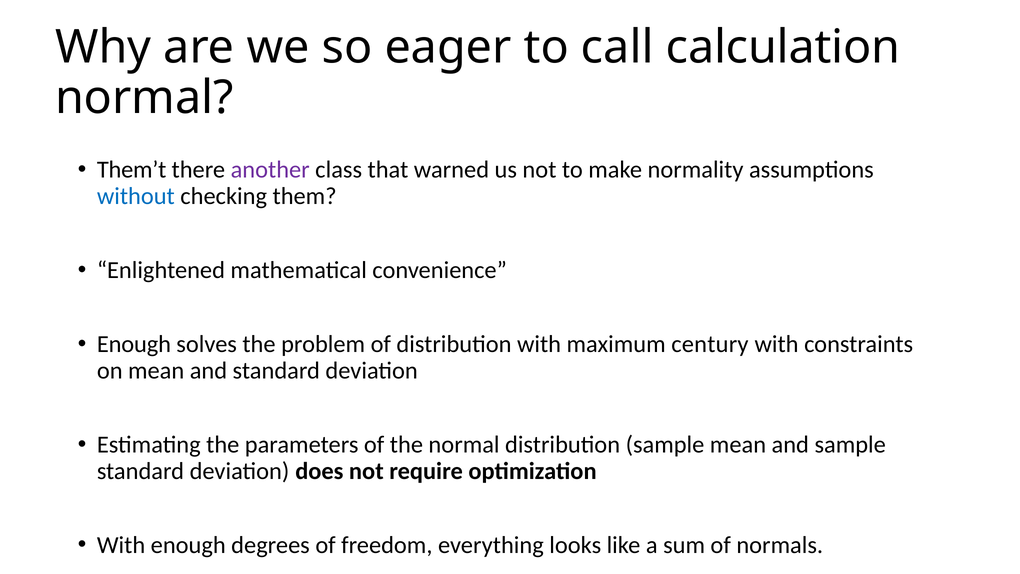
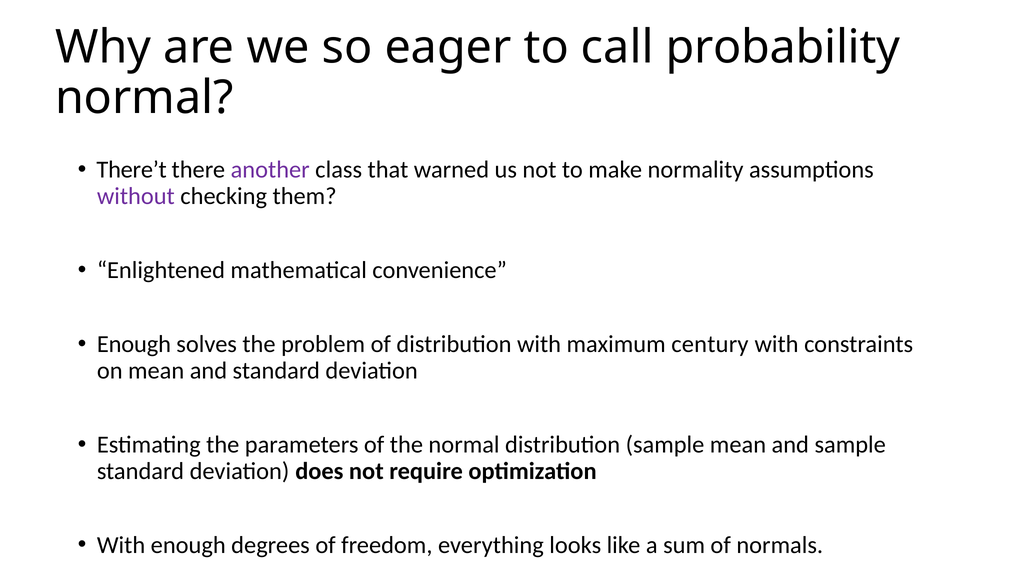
calculation: calculation -> probability (783, 47)
Them’t: Them’t -> There’t (132, 170)
without colour: blue -> purple (136, 196)
